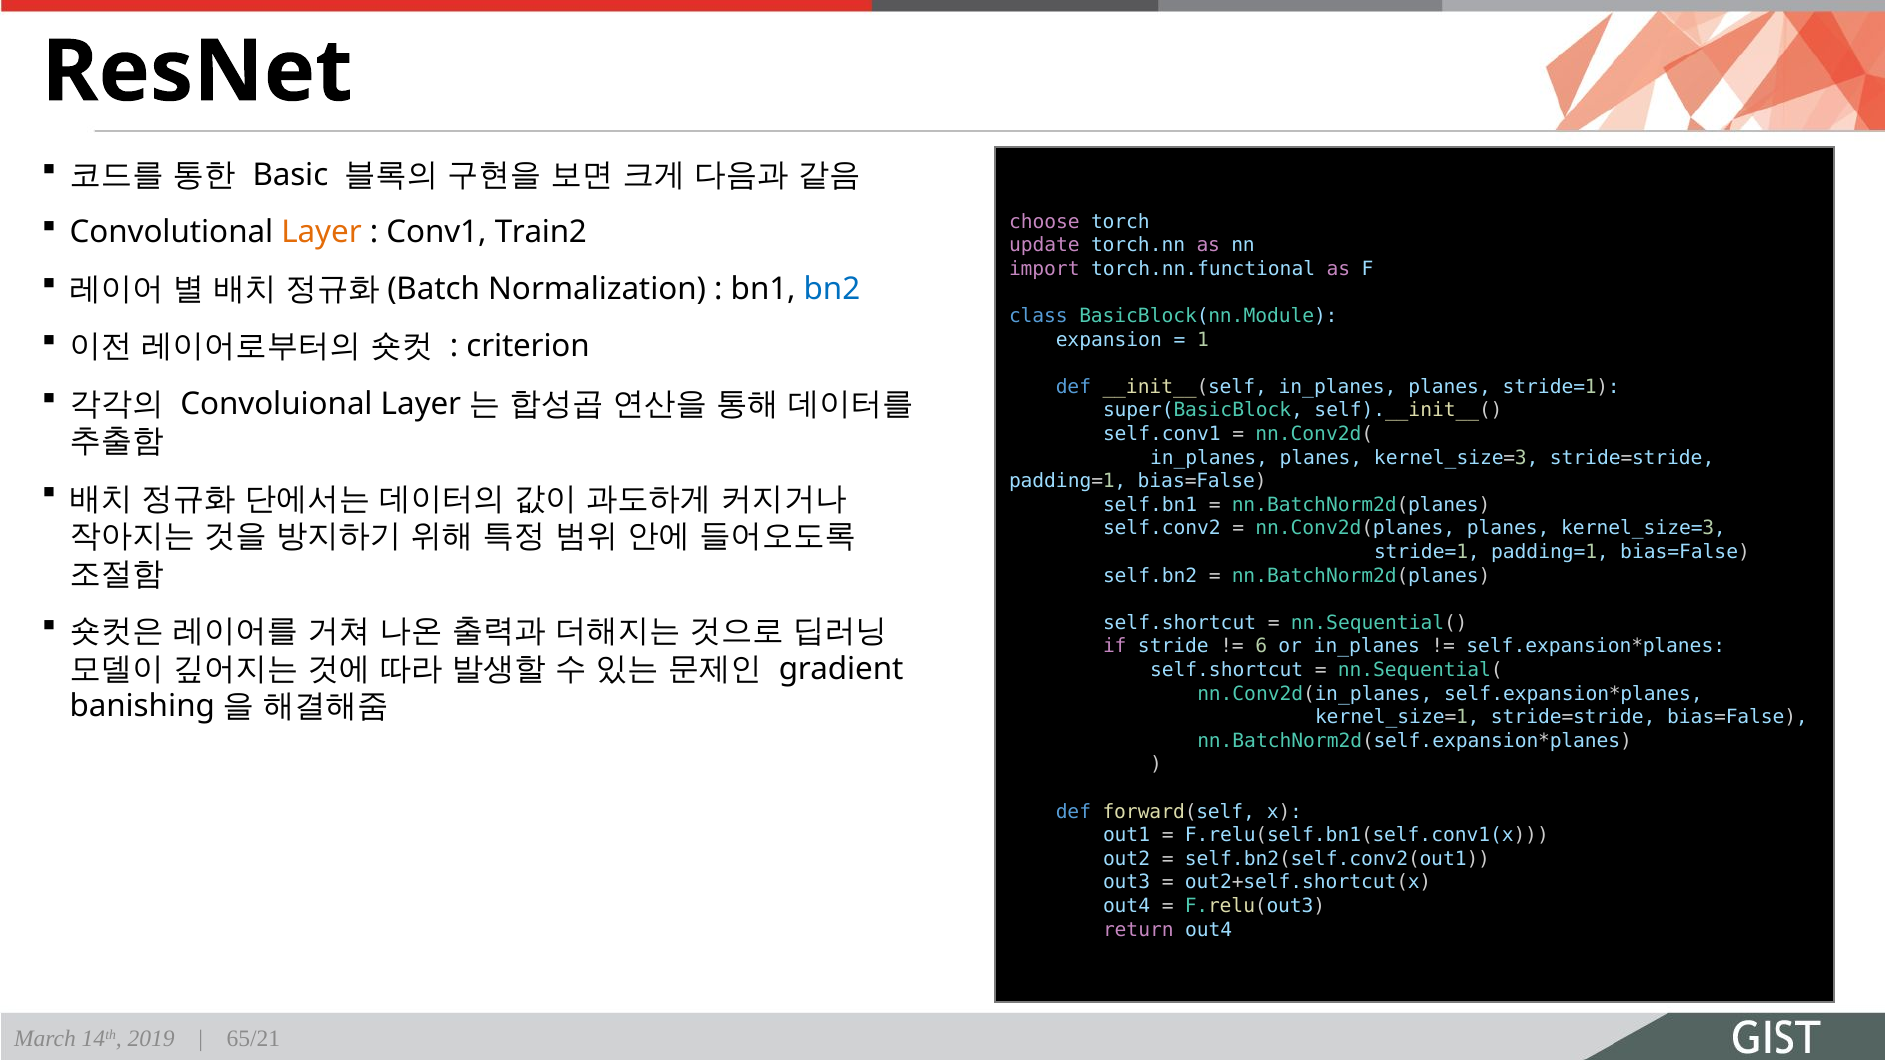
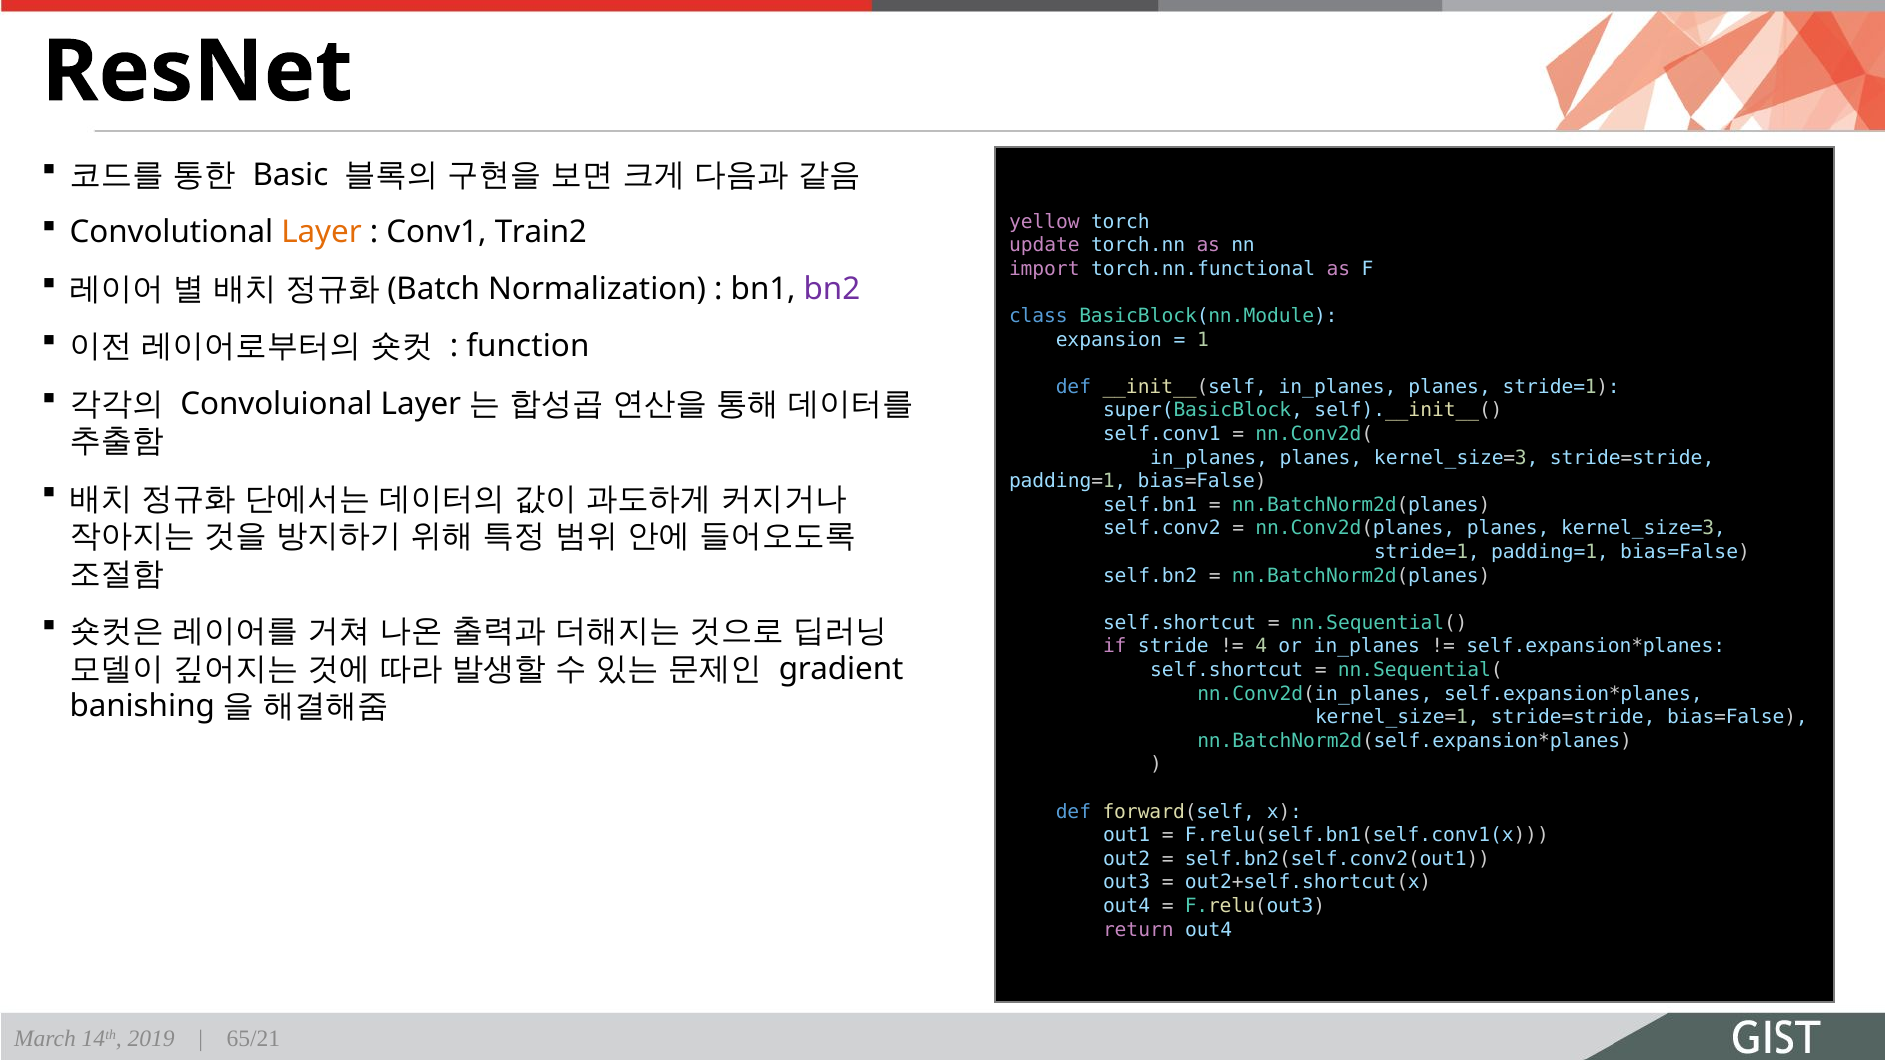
choose: choose -> yellow (1044, 222)
bn2 colour: blue -> purple (832, 289)
criterion: criterion -> function (528, 347)
6: 6 -> 4 (1261, 647)
